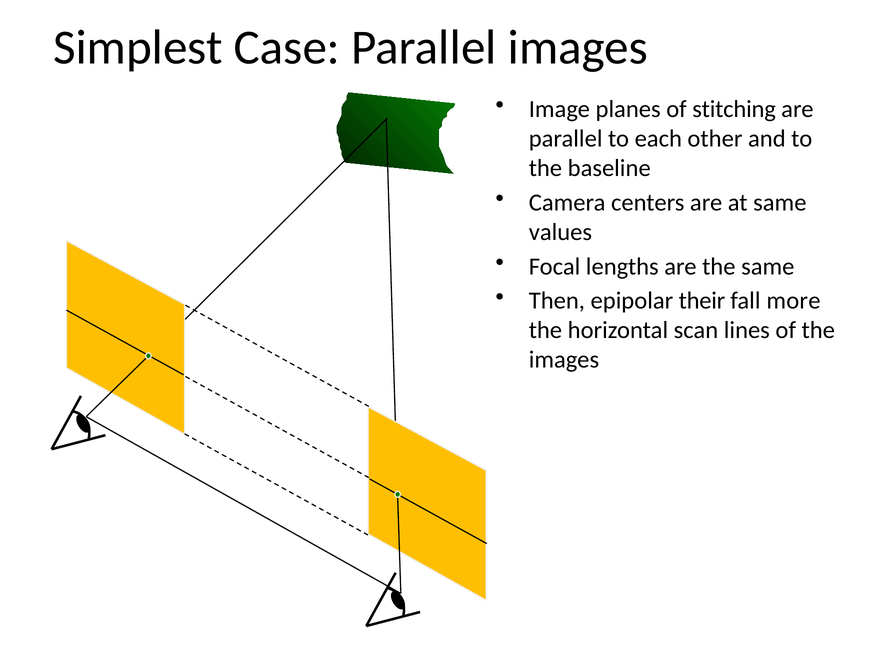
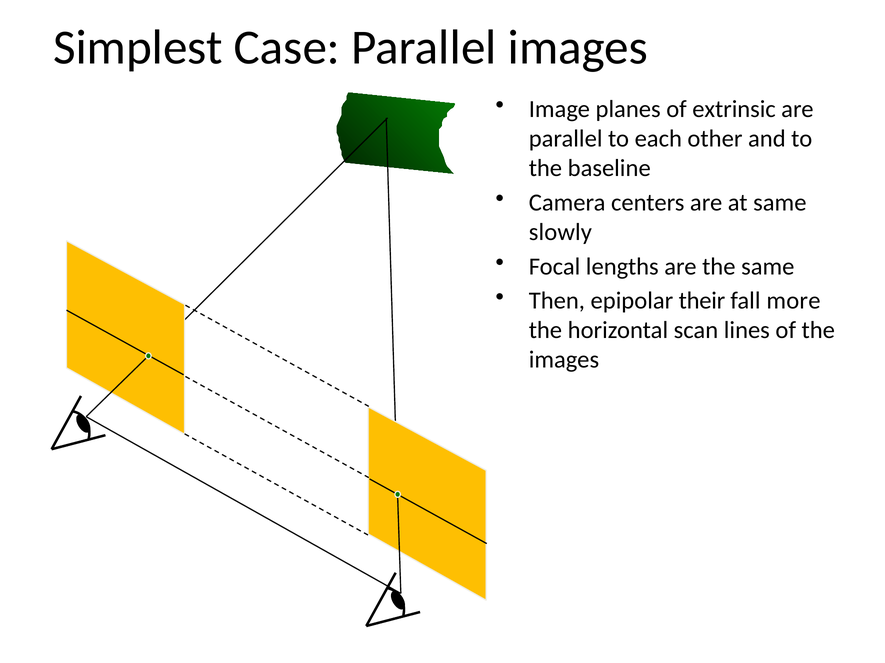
stitching: stitching -> extrinsic (734, 109)
values: values -> slowly (560, 232)
